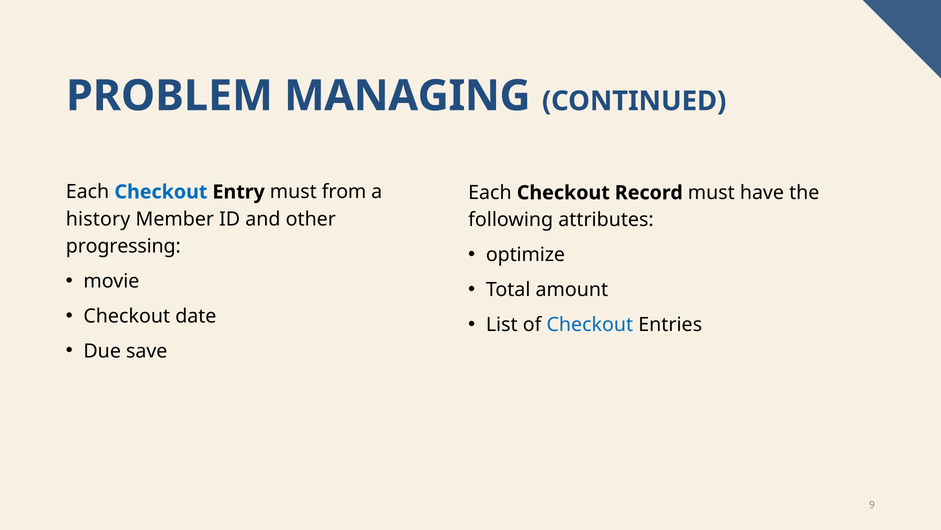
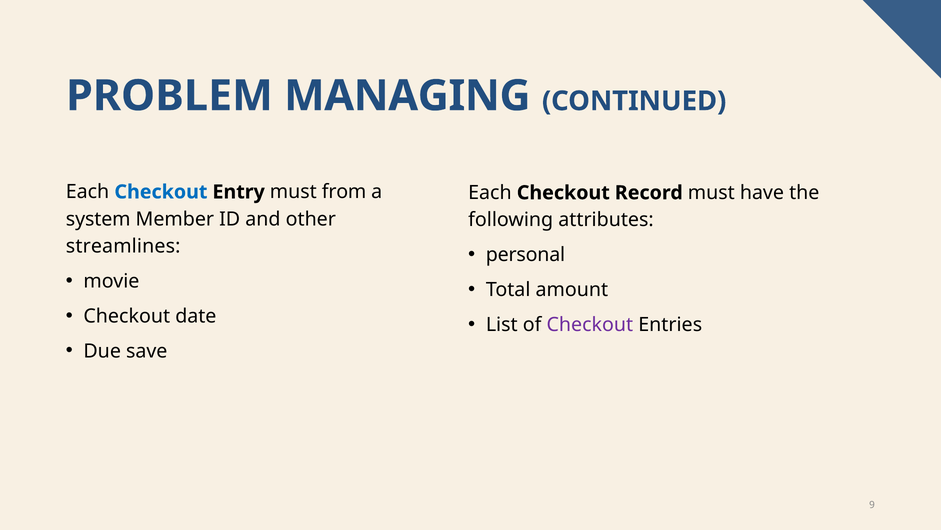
history: history -> system (98, 219)
progressing: progressing -> streamlines (123, 246)
optimize: optimize -> personal (525, 255)
Checkout colour: blue -> purple (590, 324)
